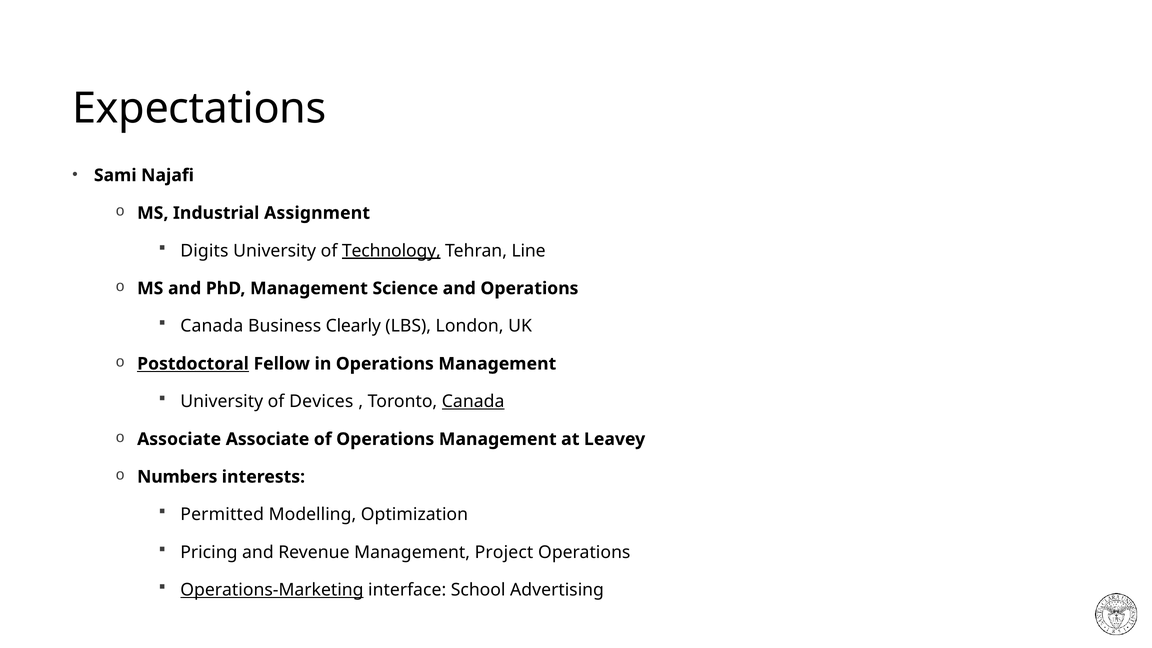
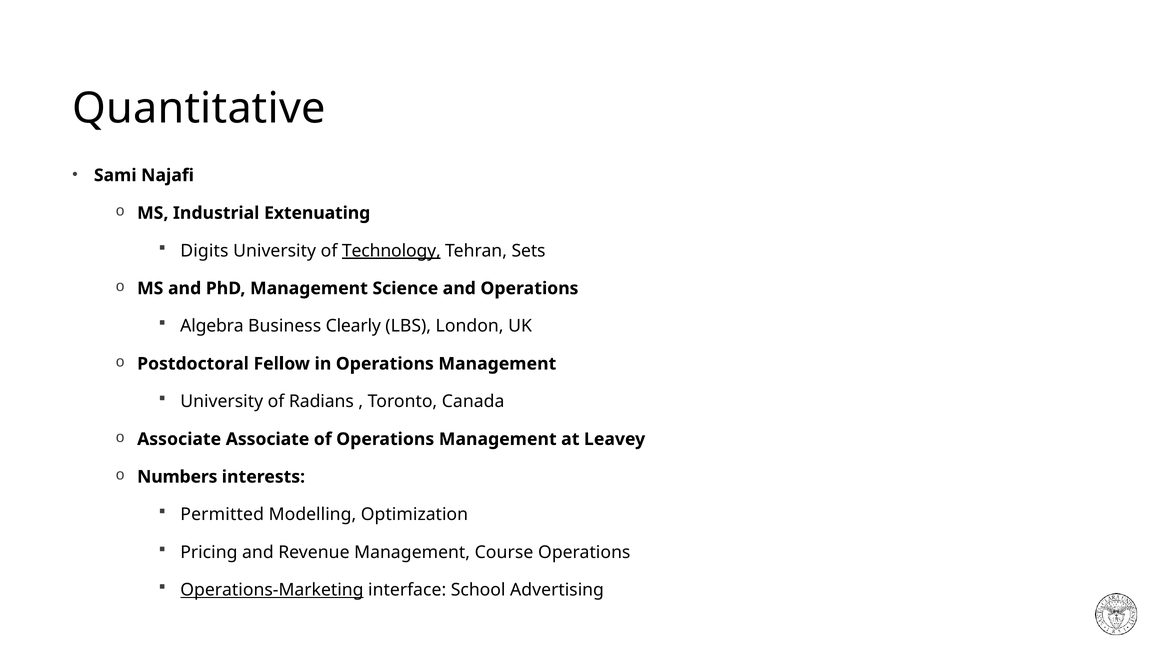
Expectations: Expectations -> Quantitative (199, 108)
Assignment: Assignment -> Extenuating (317, 213)
Line: Line -> Sets (529, 251)
Canada: Canada -> Algebra (212, 326)
Postdoctoral underline: present -> none (193, 364)
Devices: Devices -> Radians (321, 401)
Canada underline: present -> none (473, 401)
Project: Project -> Course (504, 552)
